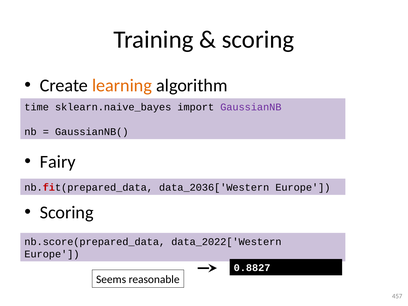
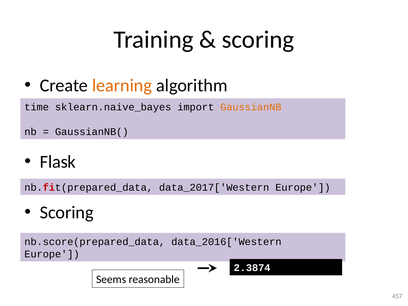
GaussianNB colour: purple -> orange (251, 107)
Fairy: Fairy -> Flask (58, 162)
data_2036['Western: data_2036['Western -> data_2017['Western (214, 187)
data_2022['Western: data_2022['Western -> data_2016['Western (226, 242)
0.8827: 0.8827 -> 2.3874 (252, 268)
